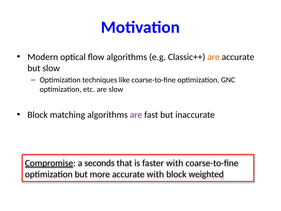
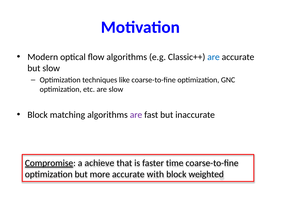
are colour: orange -> blue (214, 57)
seconds: seconds -> achieve (99, 163)
faster with: with -> time (175, 163)
